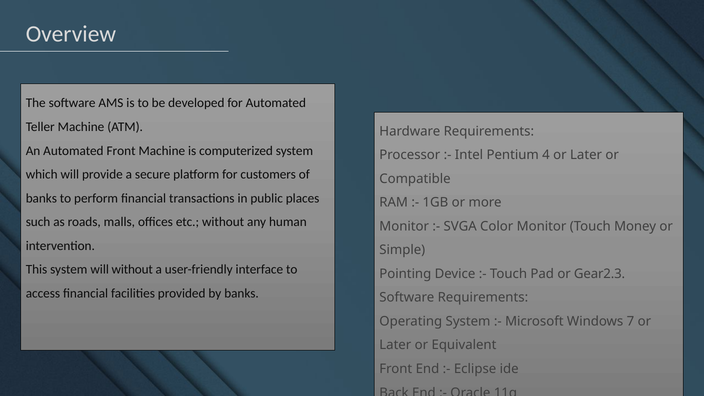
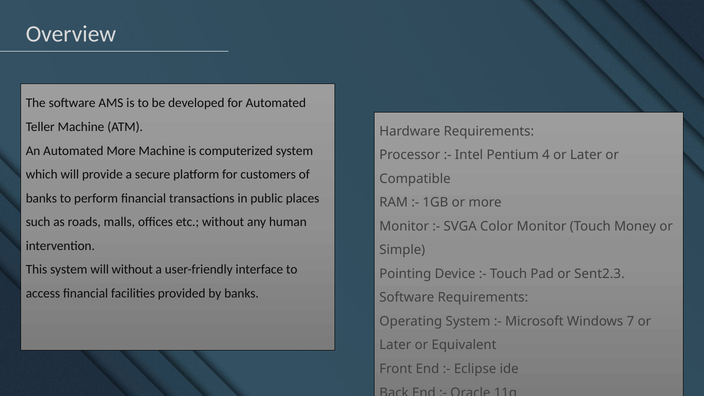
Automated Front: Front -> More (121, 151)
Gear2.3: Gear2.3 -> Sent2.3 (599, 274)
